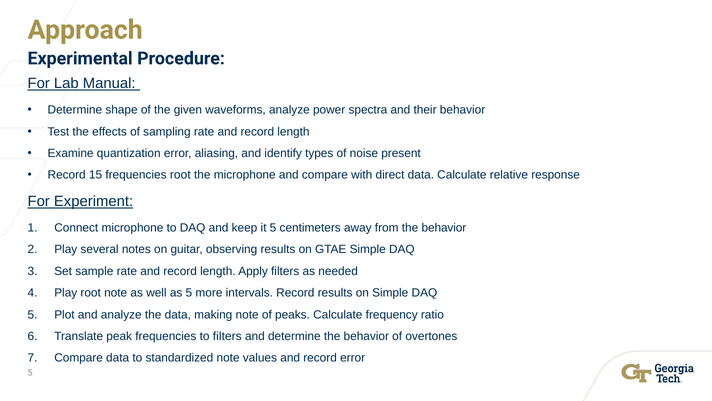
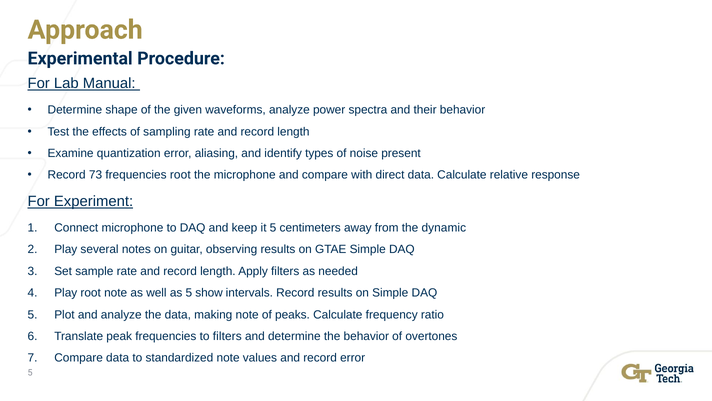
15: 15 -> 73 (96, 175)
from the behavior: behavior -> dynamic (444, 227)
more: more -> show (209, 292)
